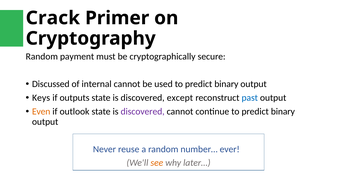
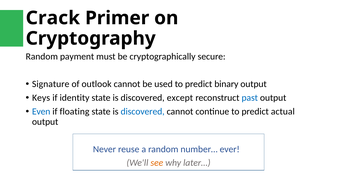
Discussed: Discussed -> Signature (51, 84)
internal: internal -> outlook (97, 84)
outputs: outputs -> identity (75, 98)
Even colour: orange -> blue (41, 112)
outlook: outlook -> floating (75, 112)
discovered colour: purple -> blue (143, 112)
continue to predict binary: binary -> actual (283, 112)
